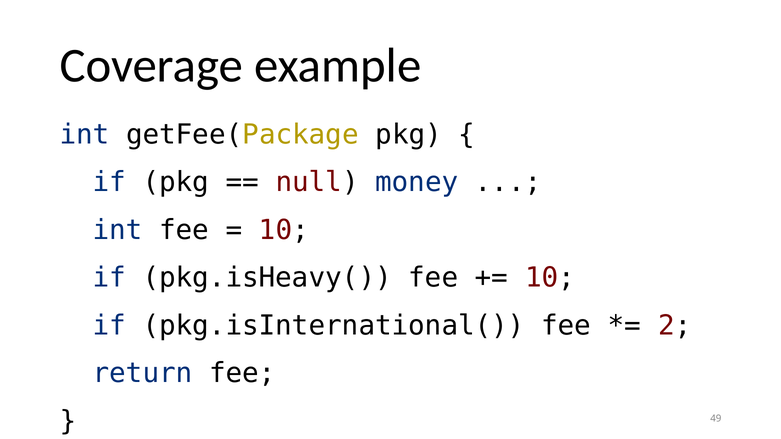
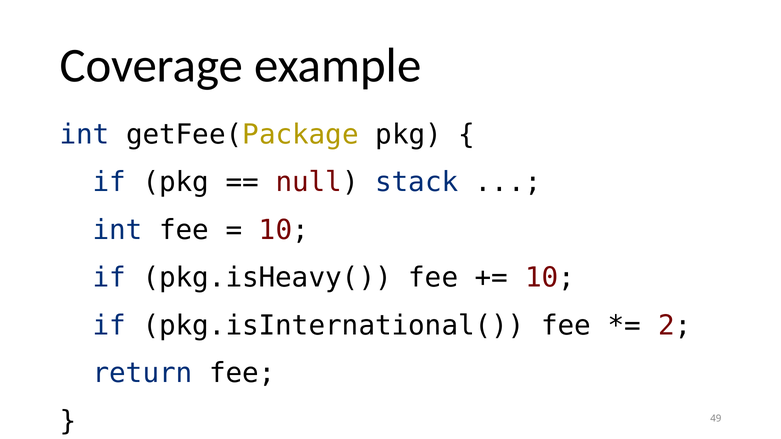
money: money -> stack (417, 182)
